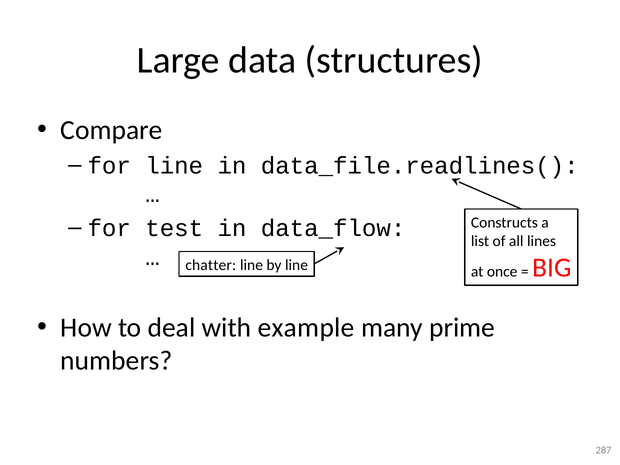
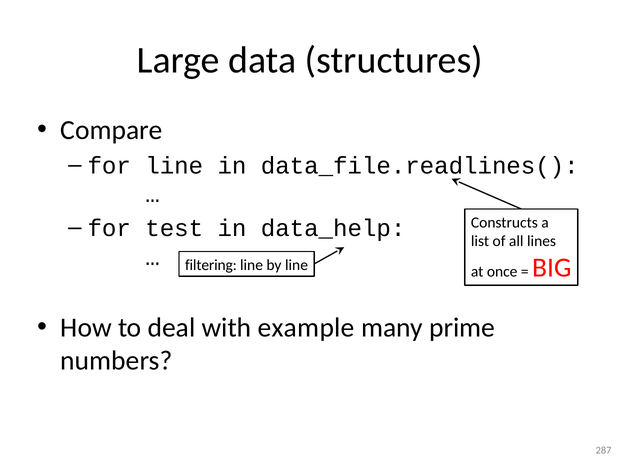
data_flow: data_flow -> data_help (333, 228)
chatter: chatter -> filtering (211, 265)
